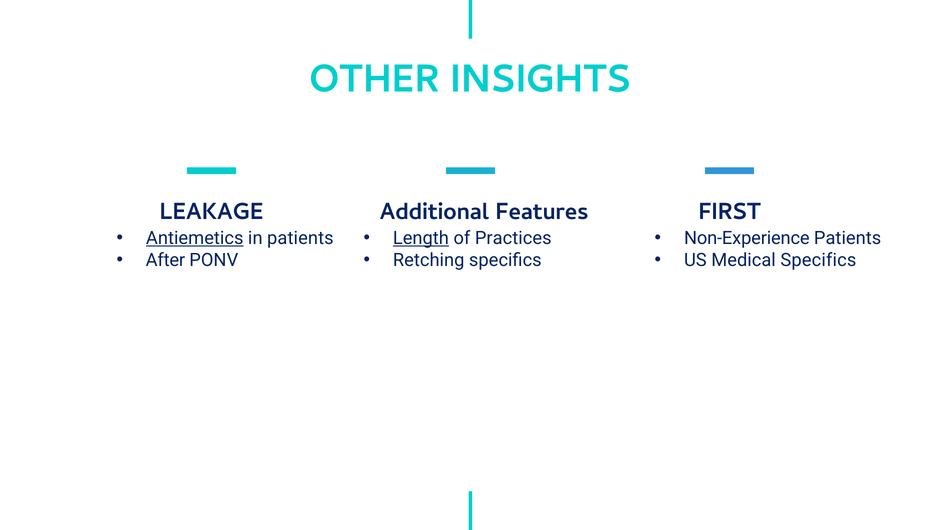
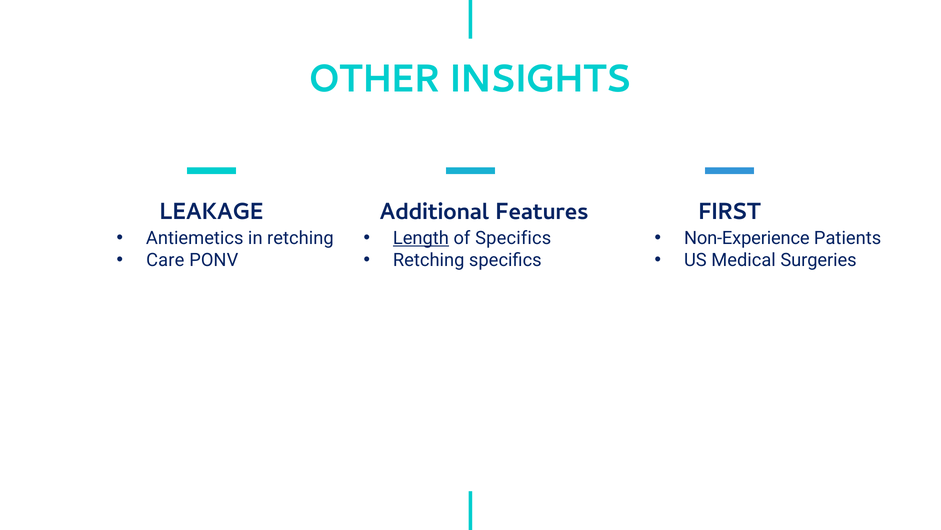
Antiemetics underline: present -> none (195, 238)
in patients: patients -> retching (300, 238)
of Practices: Practices -> Specifics (513, 238)
After: After -> Care (165, 260)
Medical Specifics: Specifics -> Surgeries (819, 260)
